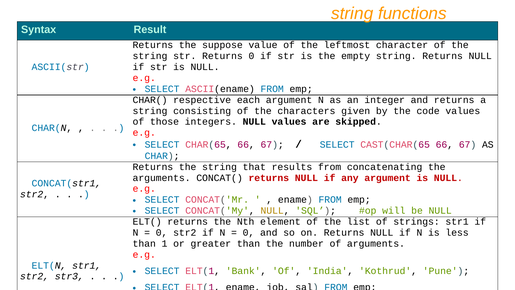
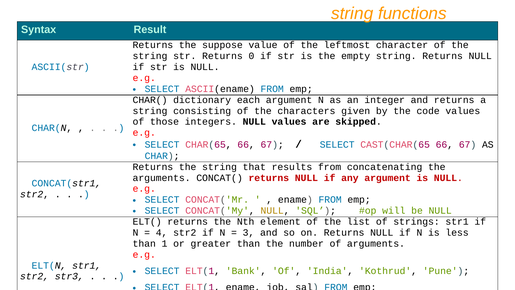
respective: respective -> dictionary (202, 100)
0: 0 -> 4 (162, 232)
0: 0 -> 3 (249, 232)
